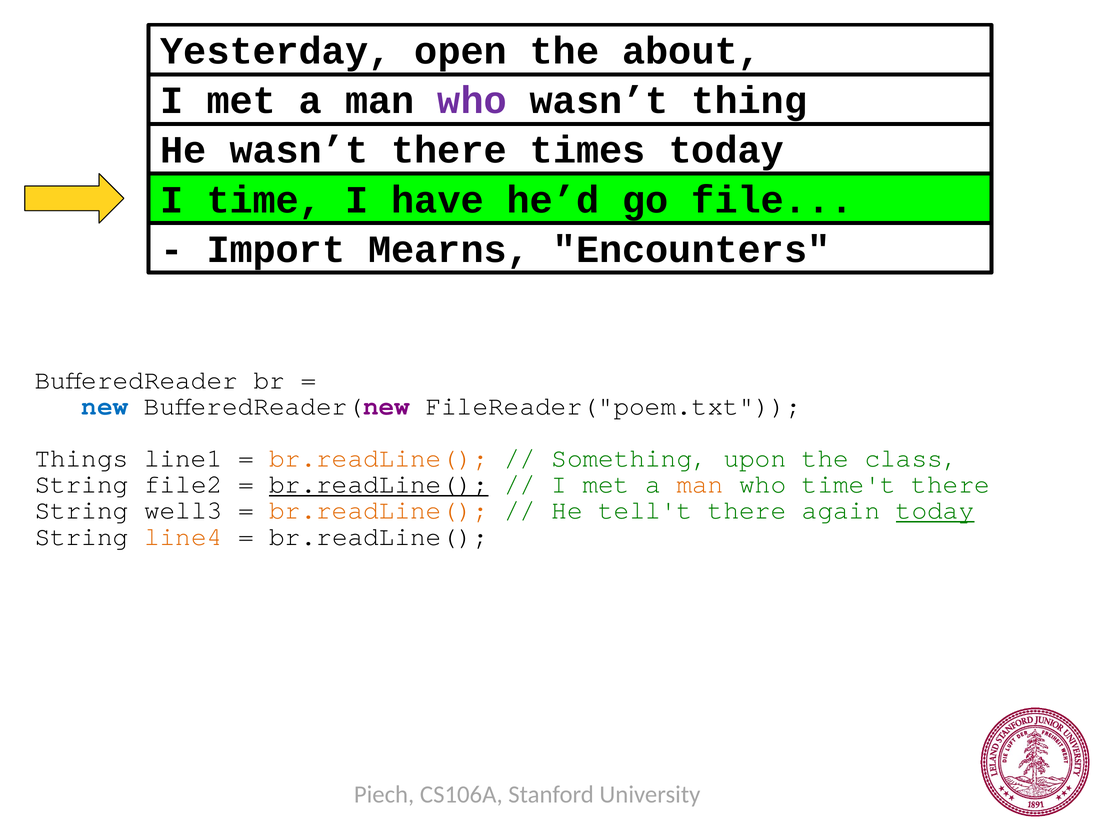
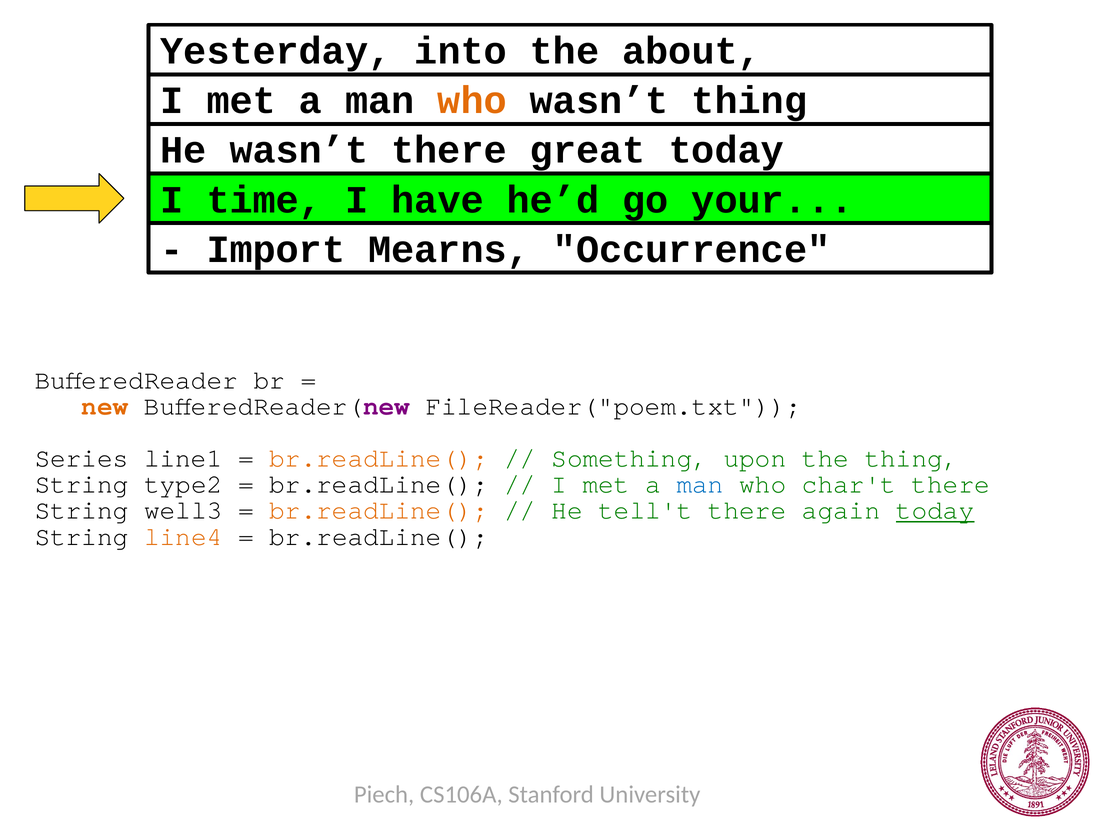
open: open -> into (461, 51)
who colour: purple -> orange (472, 101)
times: times -> great (588, 150)
file: file -> your (772, 200)
Encounters: Encounters -> Occurrence (692, 249)
new colour: blue -> orange (105, 406)
Things: Things -> Series (82, 458)
the class: class -> thing (912, 458)
file2: file2 -> type2 (183, 484)
br.readLine( underline: present -> none (379, 484)
man colour: orange -> blue (700, 484)
time't: time't -> char't (849, 484)
